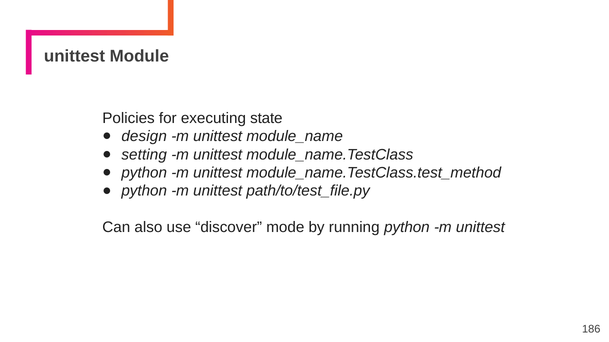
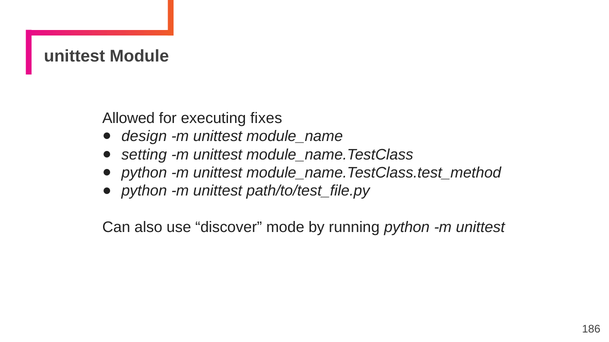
Policies: Policies -> Allowed (129, 118)
state: state -> fixes (266, 118)
